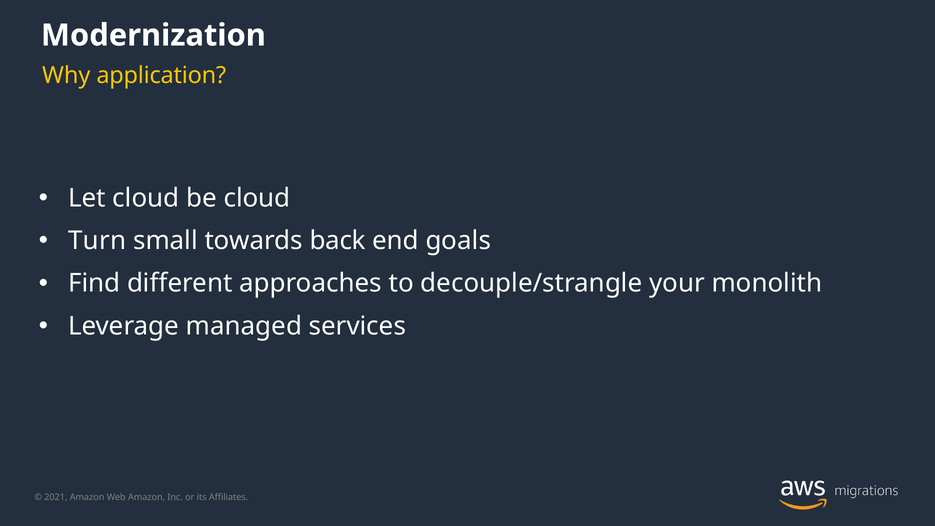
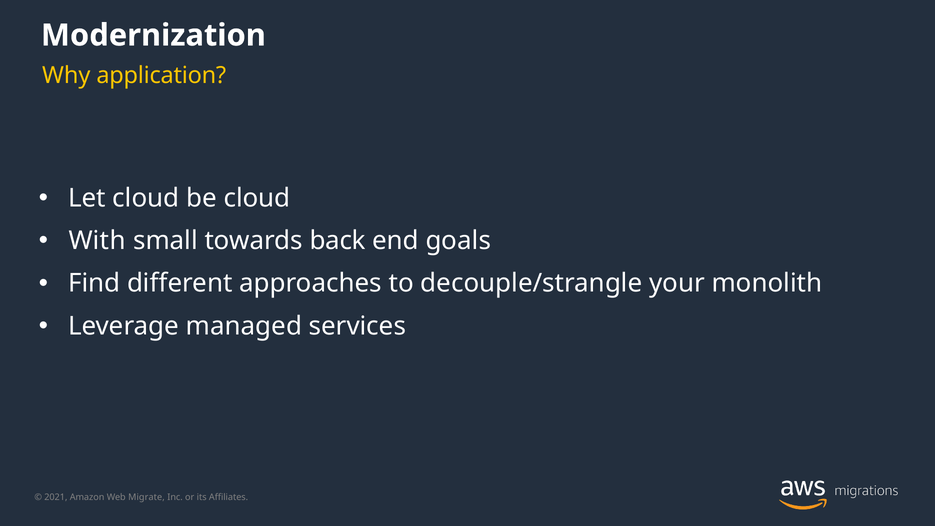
Turn: Turn -> With (97, 241)
Amazon: Amazon -> Migrate (146, 497)
